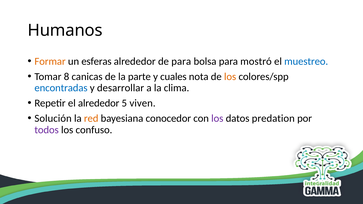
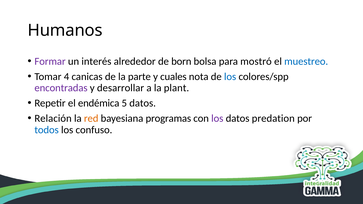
Formar colour: orange -> purple (50, 61)
esferas: esferas -> interés (96, 61)
de para: para -> born (181, 61)
8: 8 -> 4 (67, 77)
los colour: orange -> blue (230, 77)
encontradas colour: blue -> purple (61, 88)
clima: clima -> plant (176, 88)
el alrededor: alrededor -> endémica (99, 103)
5 viven: viven -> datos (143, 103)
Solución: Solución -> Relación (53, 118)
conocedor: conocedor -> programas (168, 118)
todos colour: purple -> blue (47, 130)
